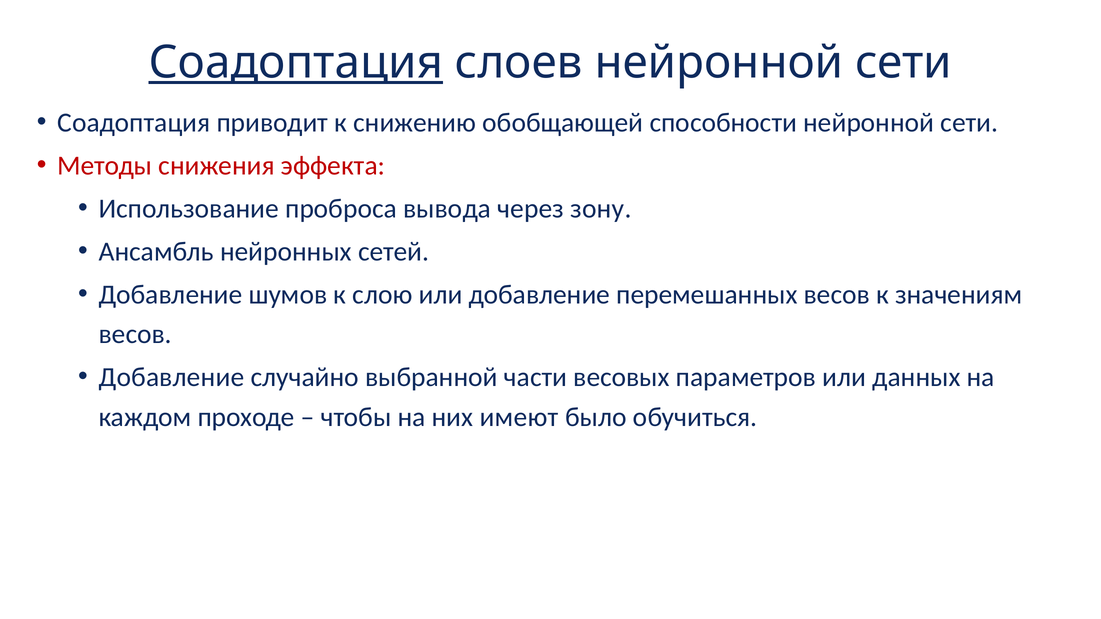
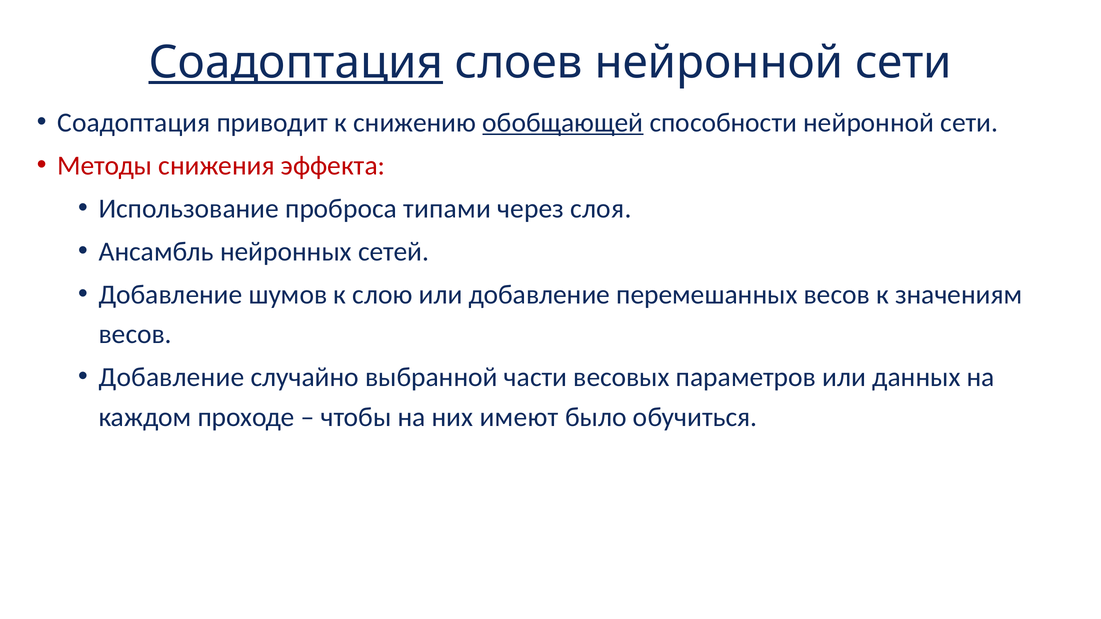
обобщающей underline: none -> present (563, 123)
вывода: вывода -> типами (447, 209)
зону: зону -> слоя (601, 209)
